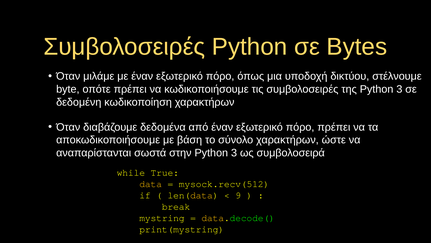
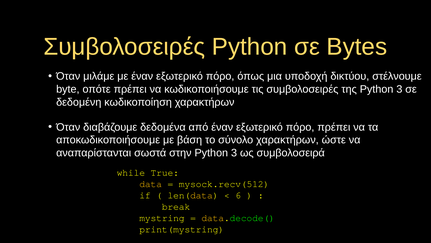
9: 9 -> 6 (238, 195)
